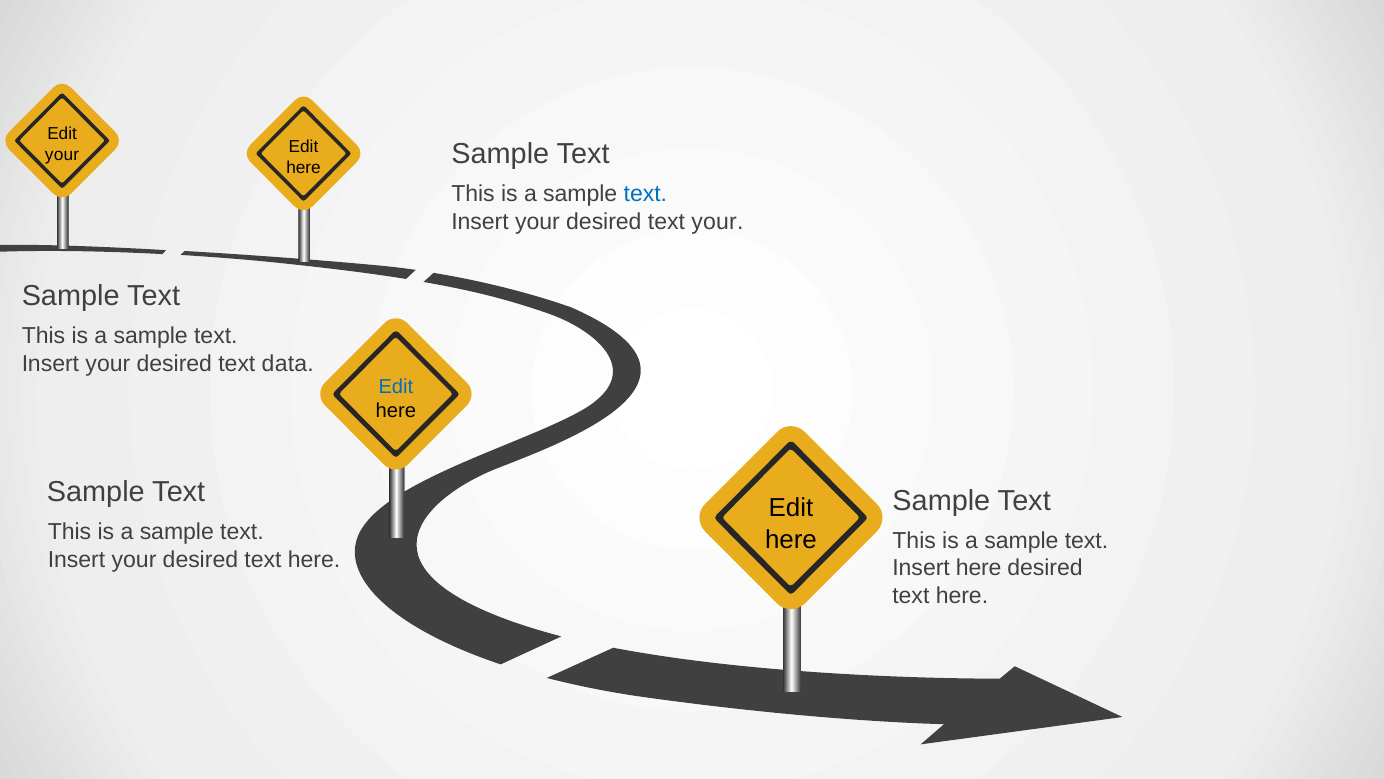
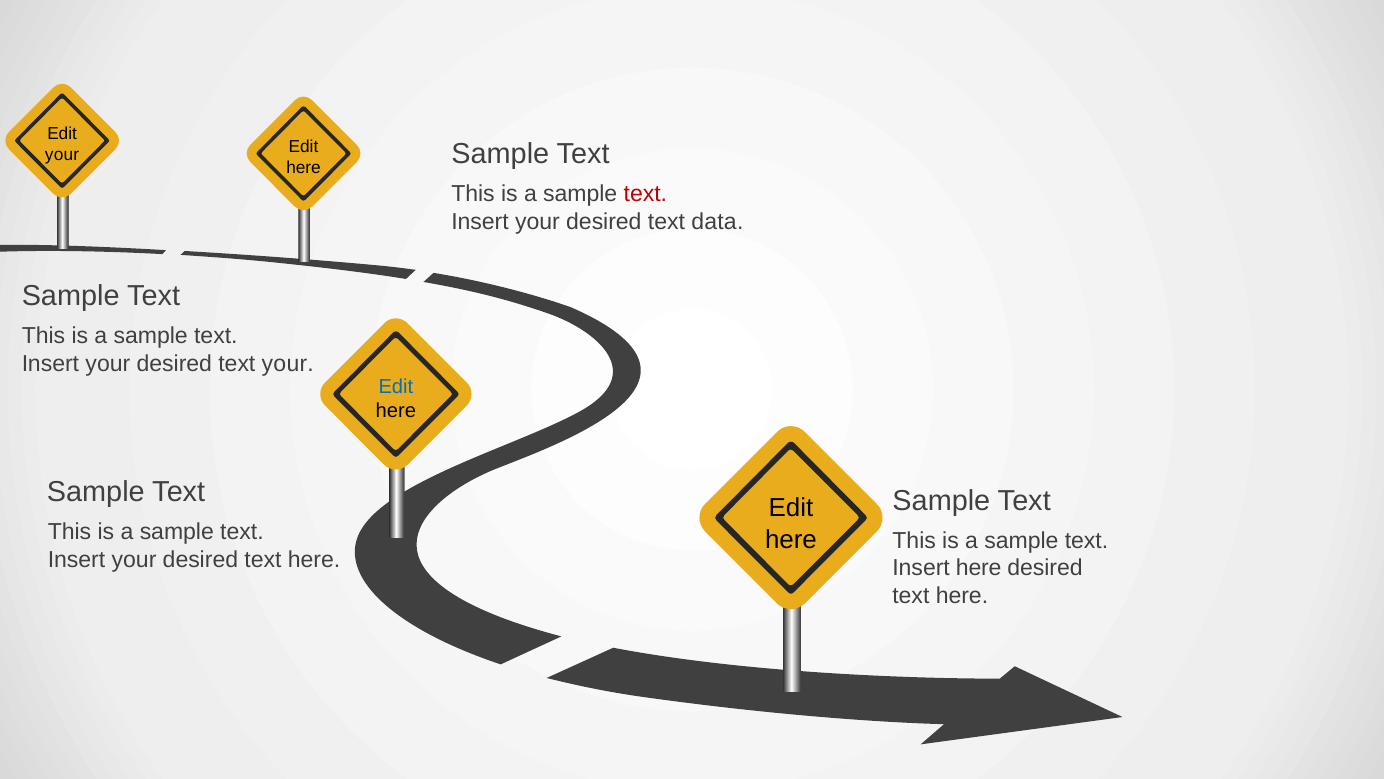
text colour: blue -> red (645, 194)
text your: your -> data (717, 222)
text data: data -> your (288, 364)
